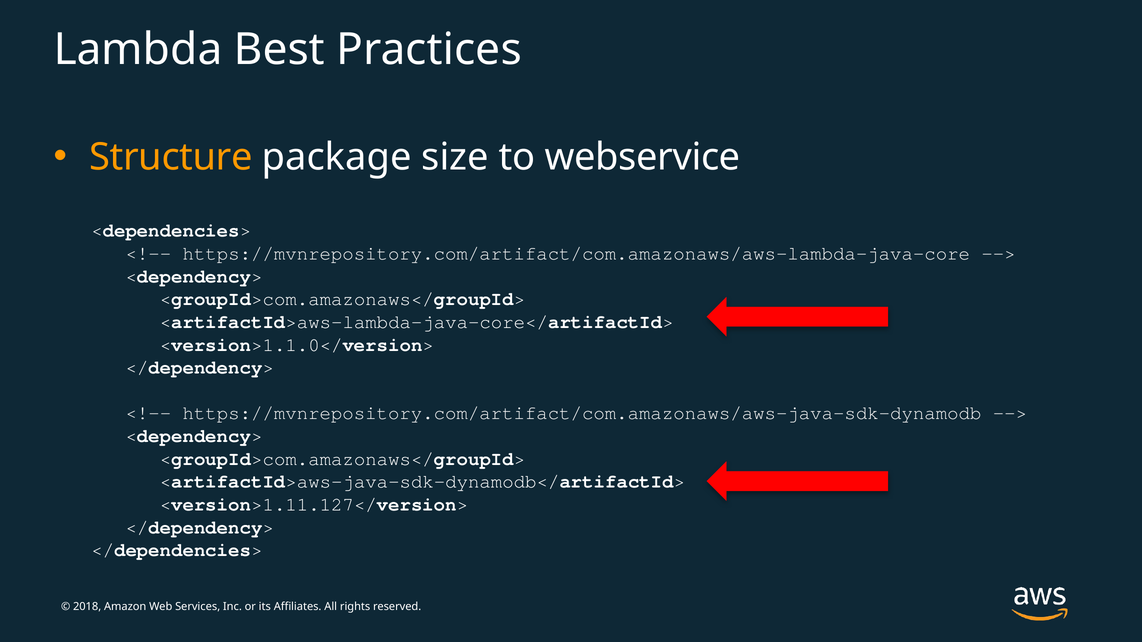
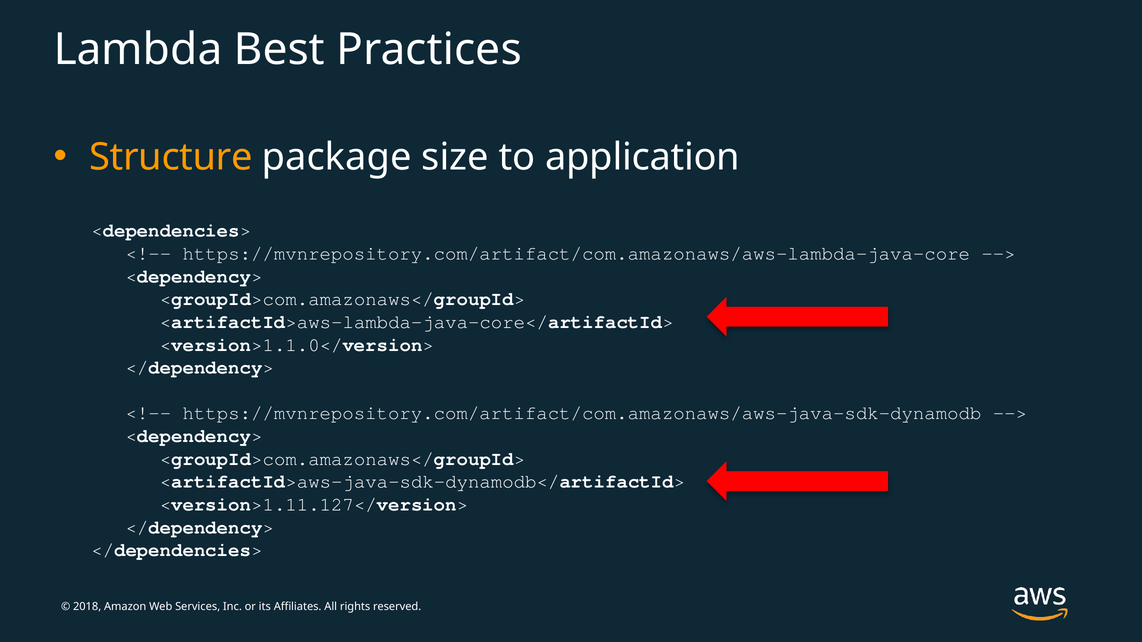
webservice: webservice -> application (643, 157)
